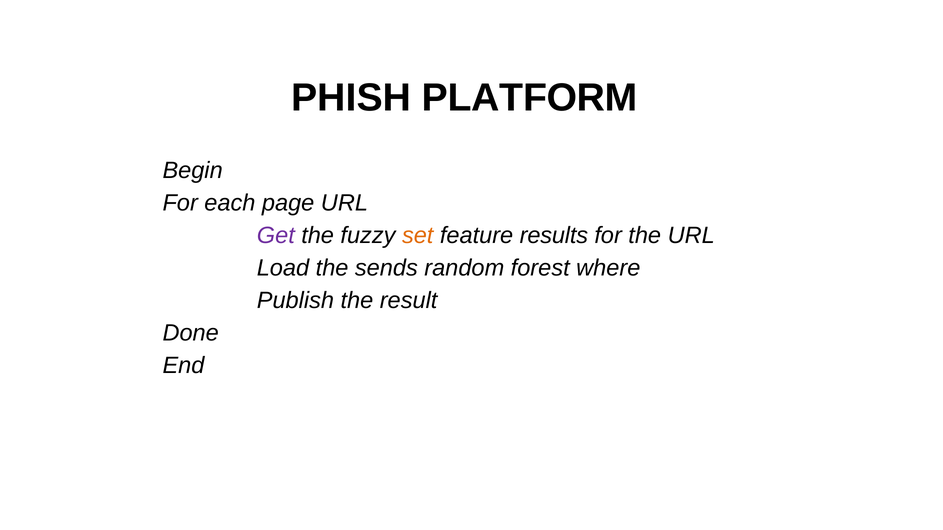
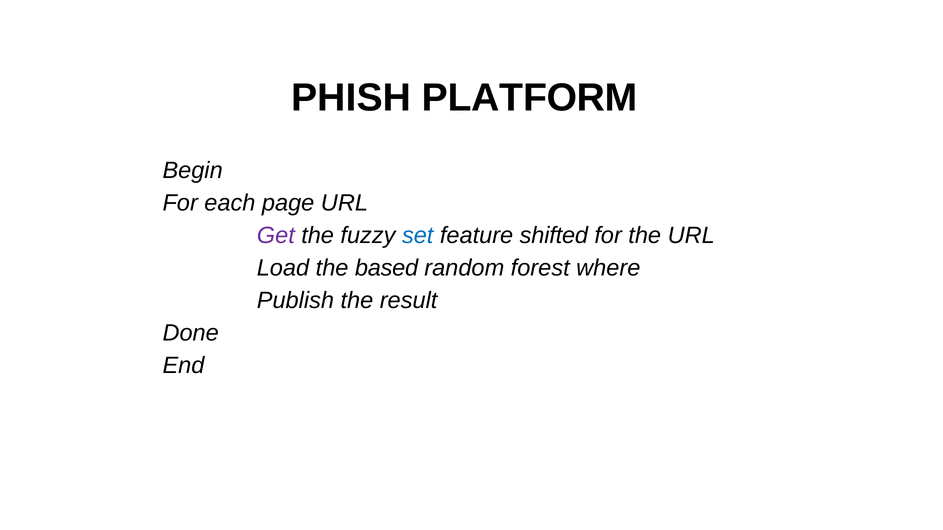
set colour: orange -> blue (418, 236)
results: results -> shifted (554, 236)
sends: sends -> based (387, 268)
